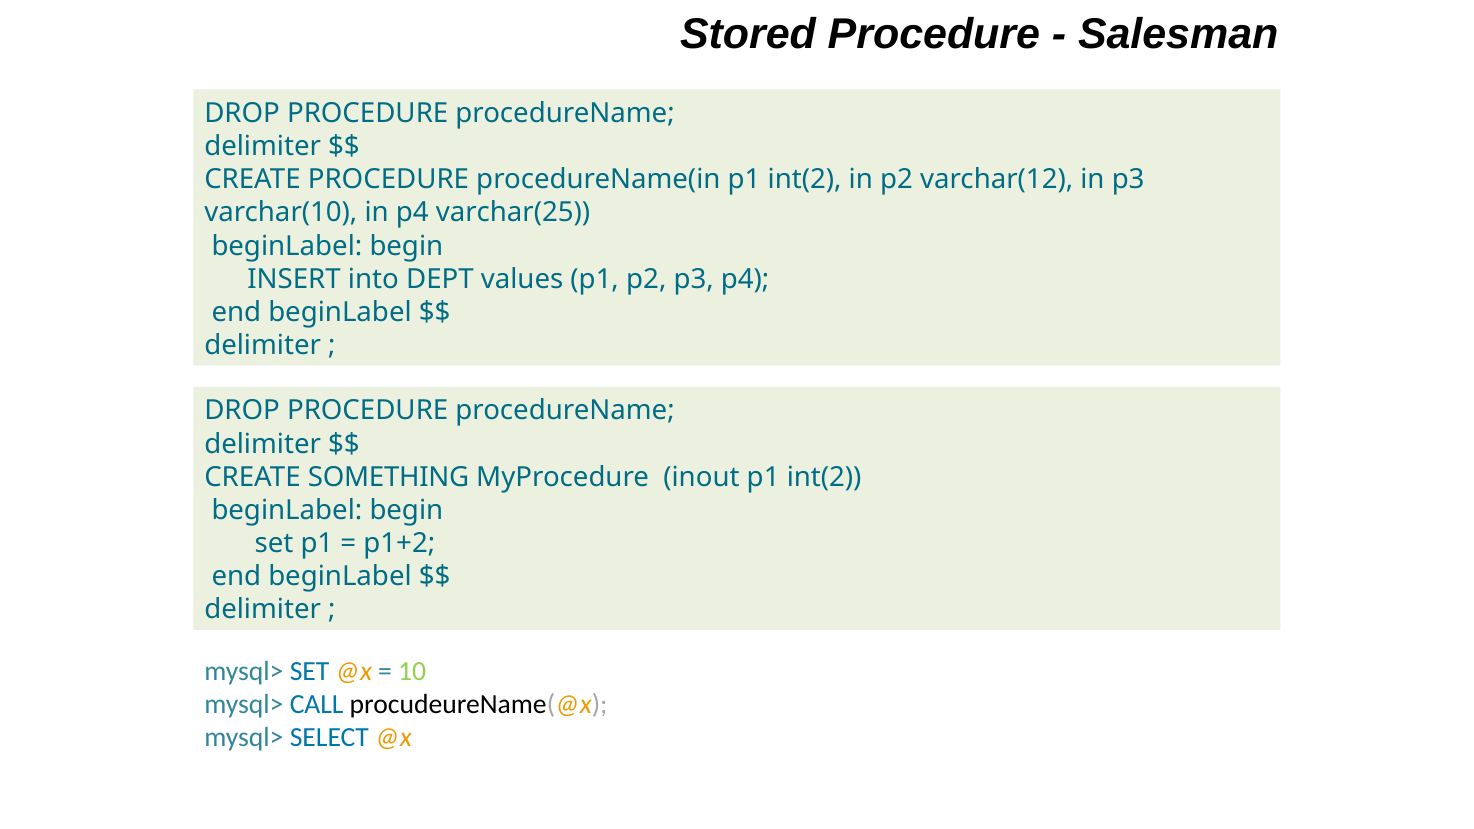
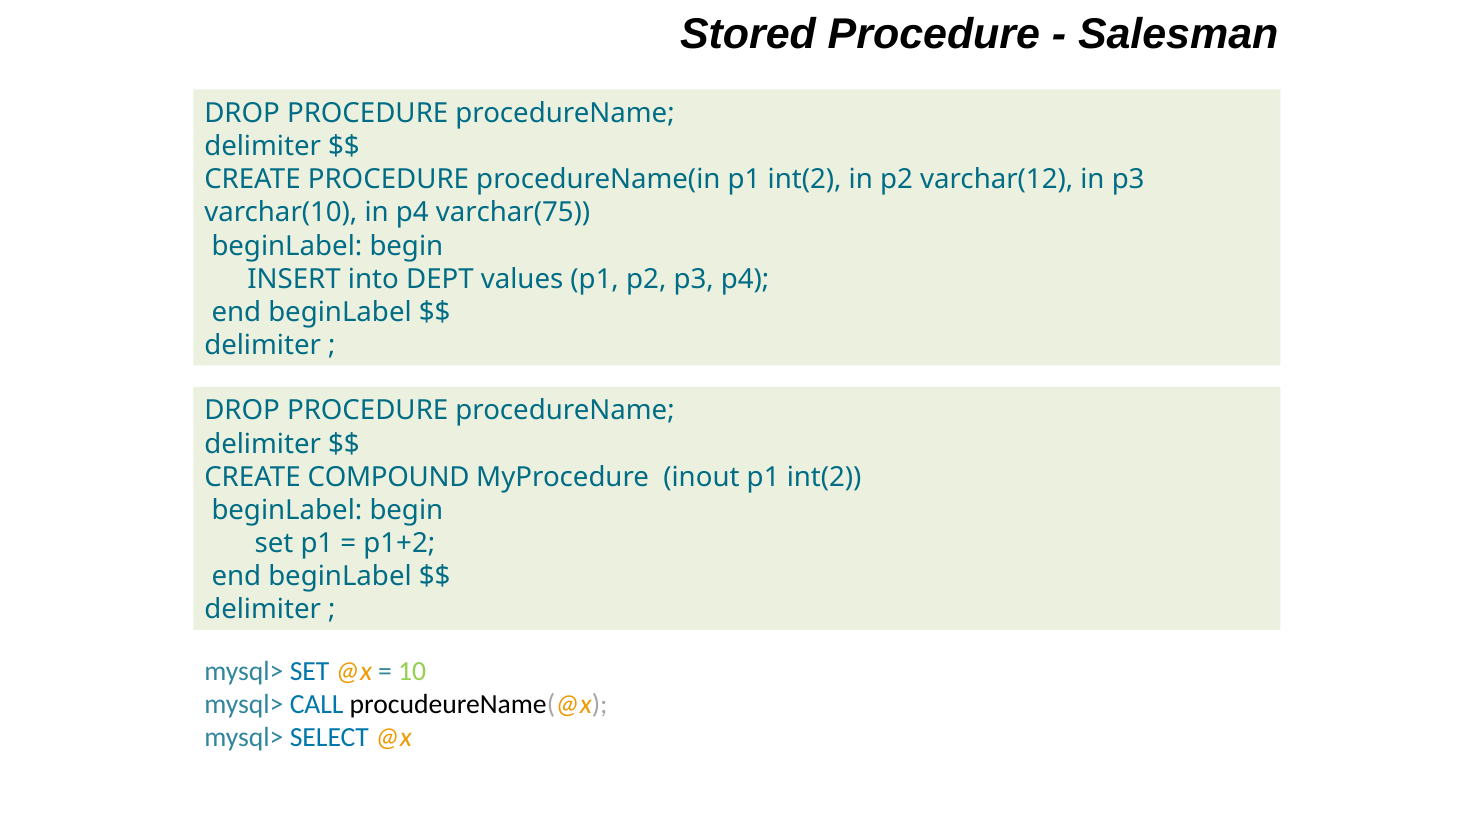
varchar(25: varchar(25 -> varchar(75 (513, 213)
SOMETHING: SOMETHING -> COMPOUND (389, 477)
